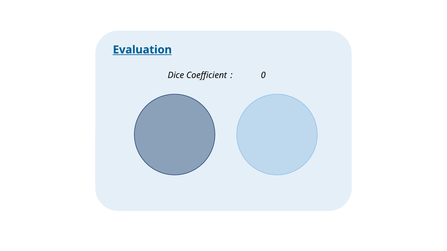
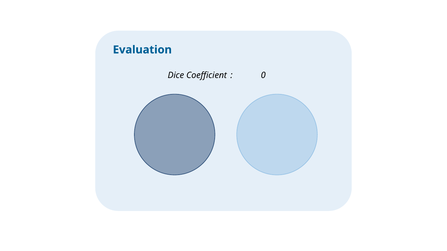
Evaluation underline: present -> none (142, 50)
